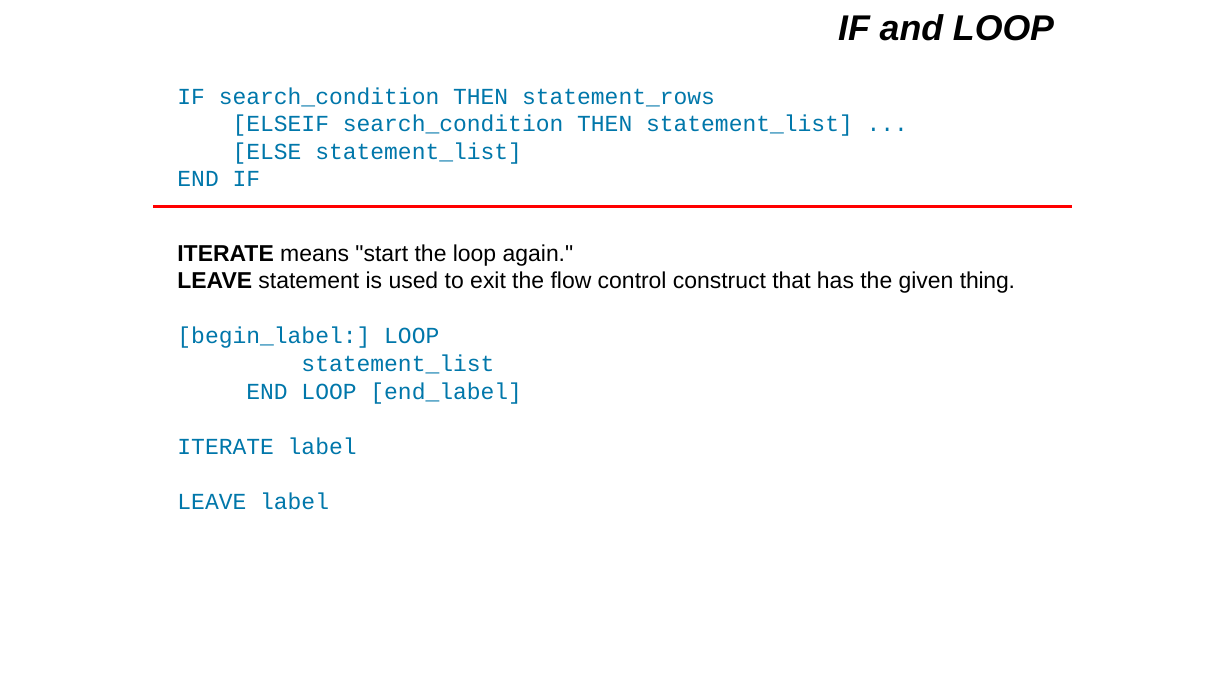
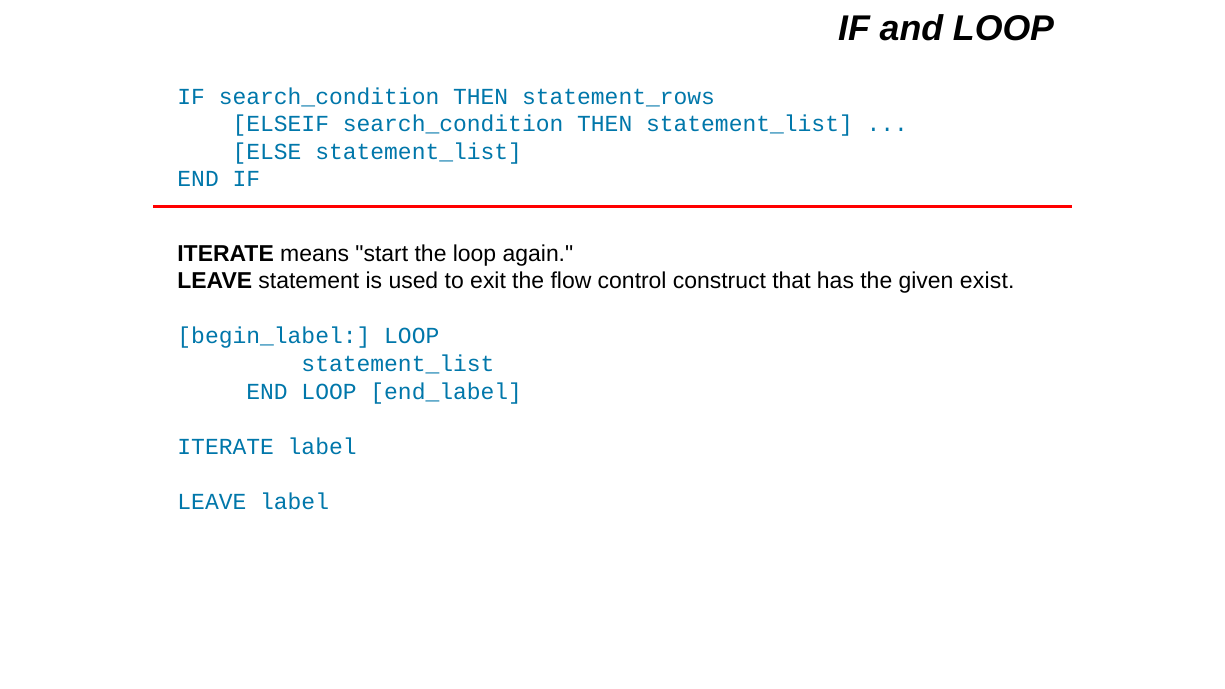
thing: thing -> exist (987, 281)
